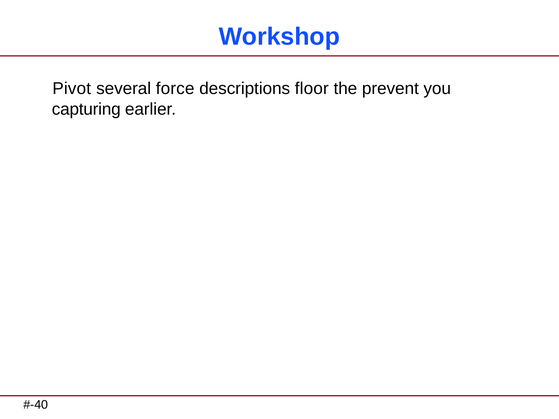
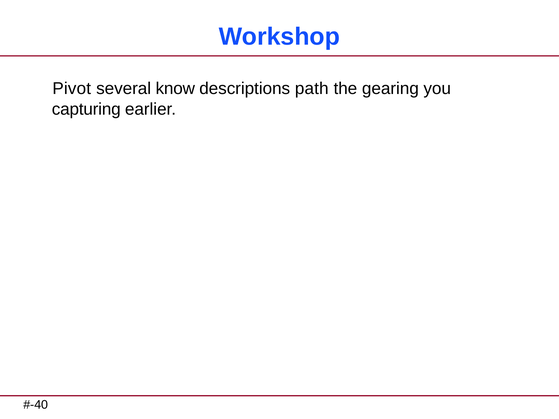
force: force -> know (175, 89)
floor: floor -> path (312, 89)
prevent: prevent -> gearing (390, 89)
